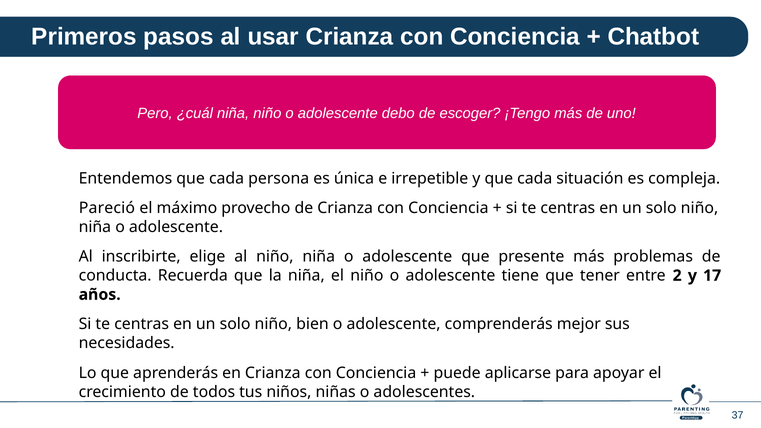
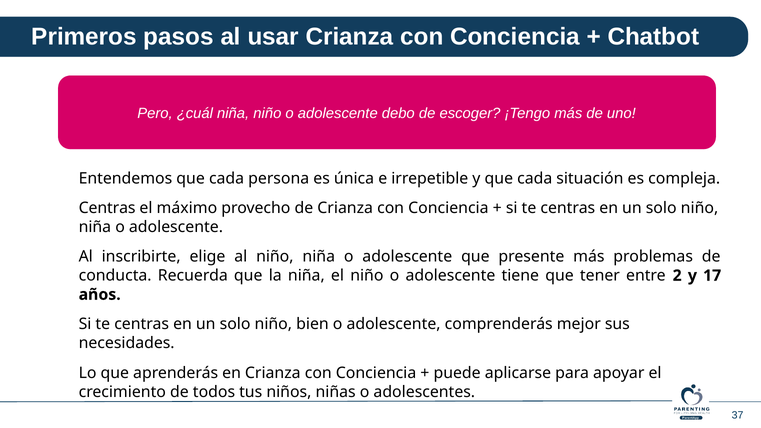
Pareció: Pareció -> Centras (107, 208)
